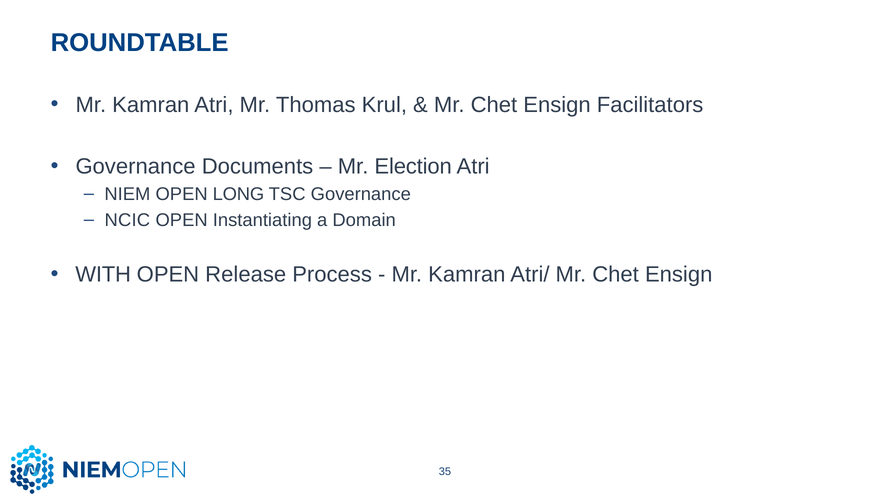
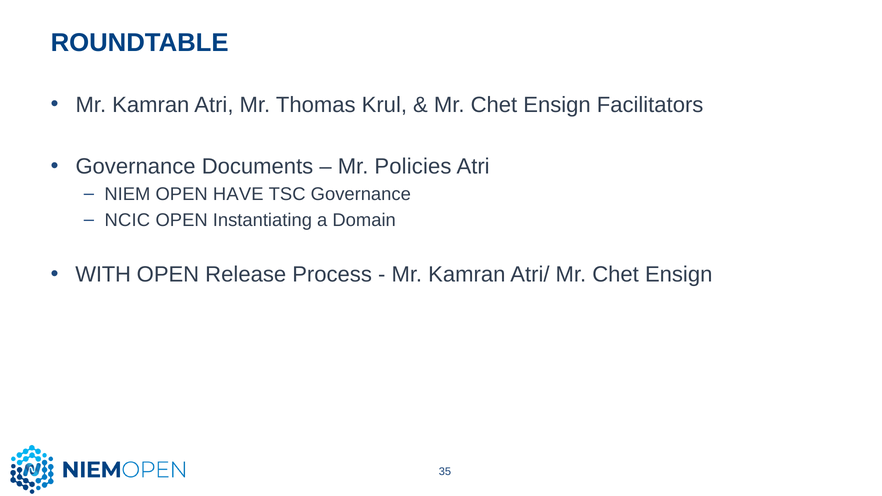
Election: Election -> Policies (413, 167)
LONG: LONG -> HAVE (238, 194)
